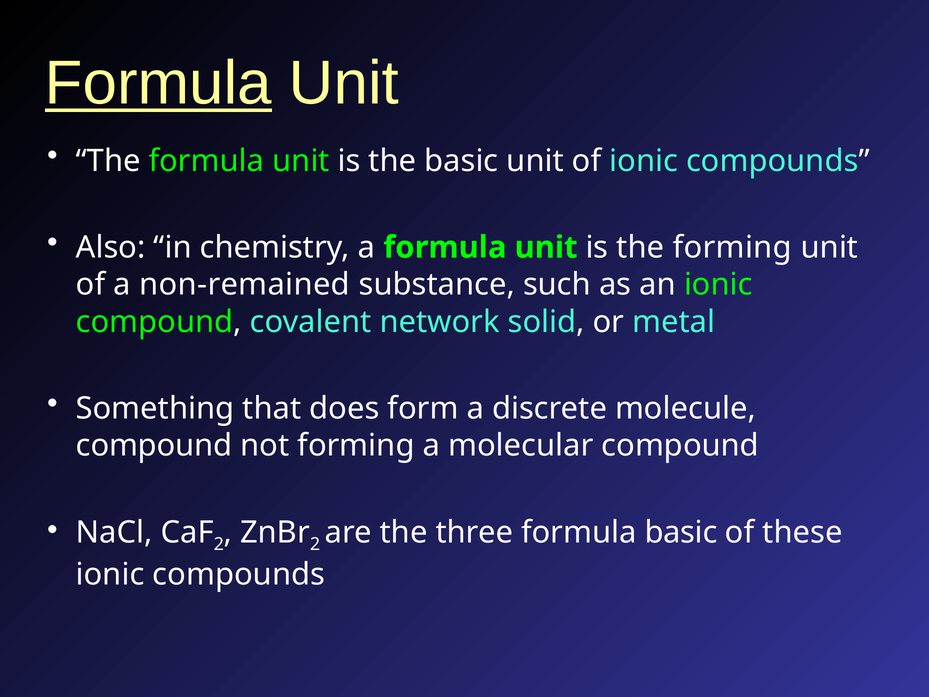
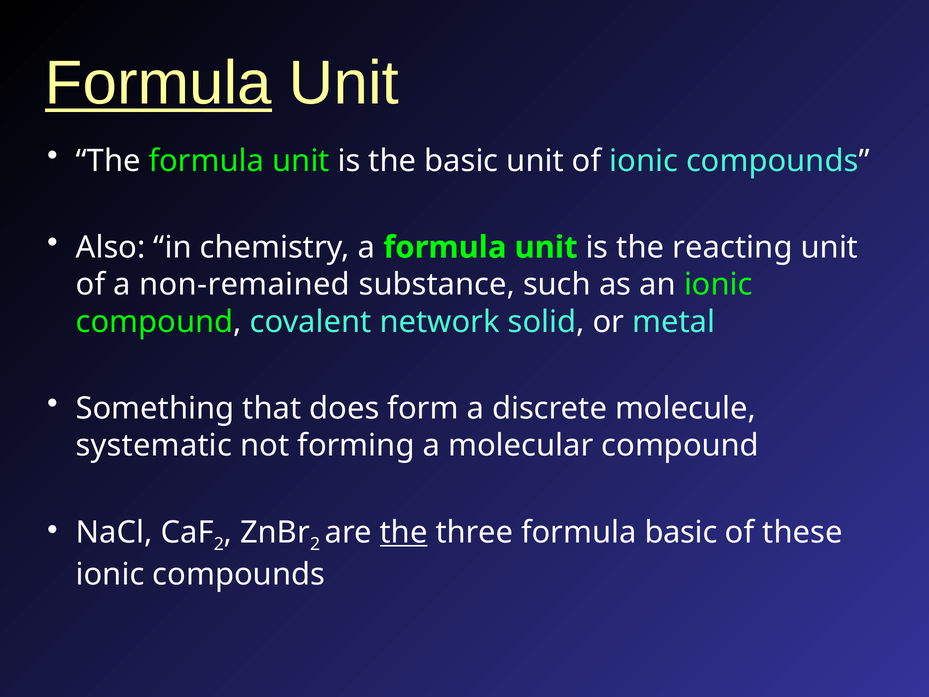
the forming: forming -> reacting (732, 247)
compound: compound -> systematic (154, 446)
the underline: none -> present (404, 532)
